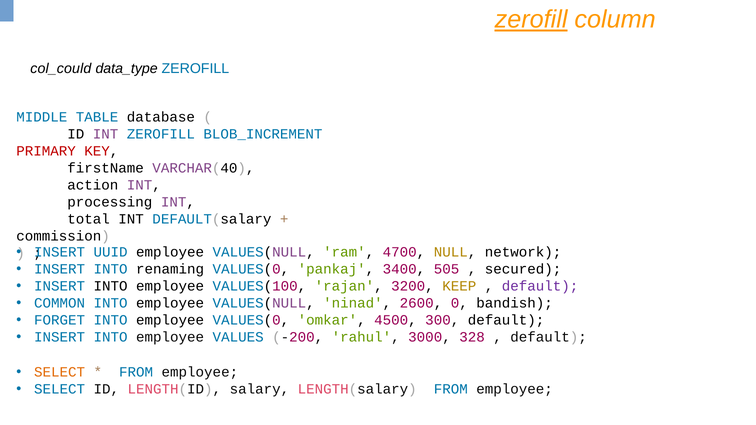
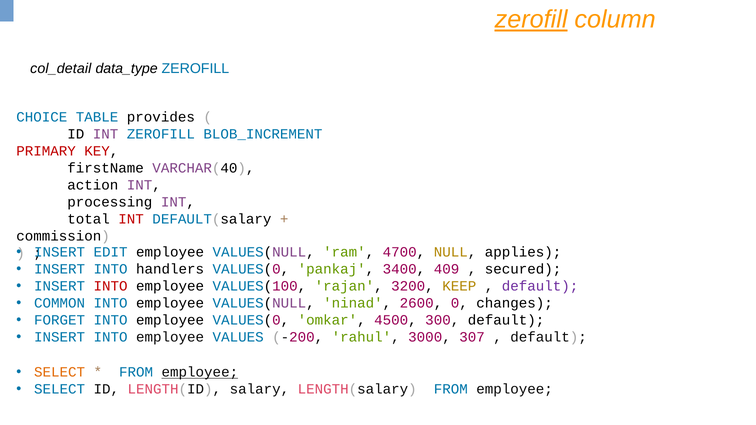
col_could: col_could -> col_detail (61, 69)
MIDDLE: MIDDLE -> CHOICE (42, 117)
database: database -> provides (161, 117)
INT colour: black -> red (131, 219)
UUID: UUID -> EDIT (111, 252)
network: network -> applies (523, 252)
renaming: renaming -> handlers (170, 269)
505: 505 -> 409 (447, 269)
INTO colour: black -> red (111, 286)
bandish: bandish -> changes (515, 303)
328: 328 -> 307 (472, 338)
employee underline: none -> present (200, 372)
